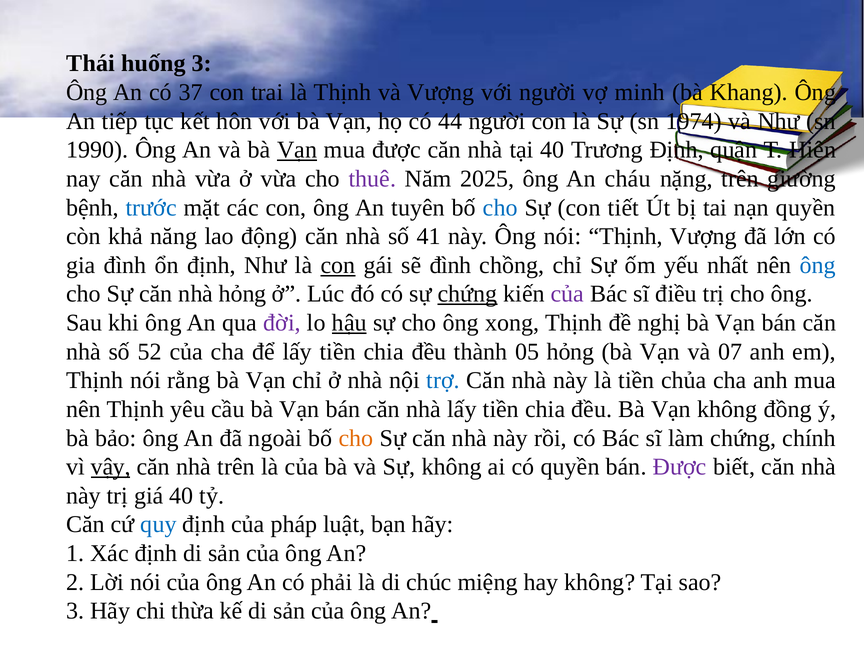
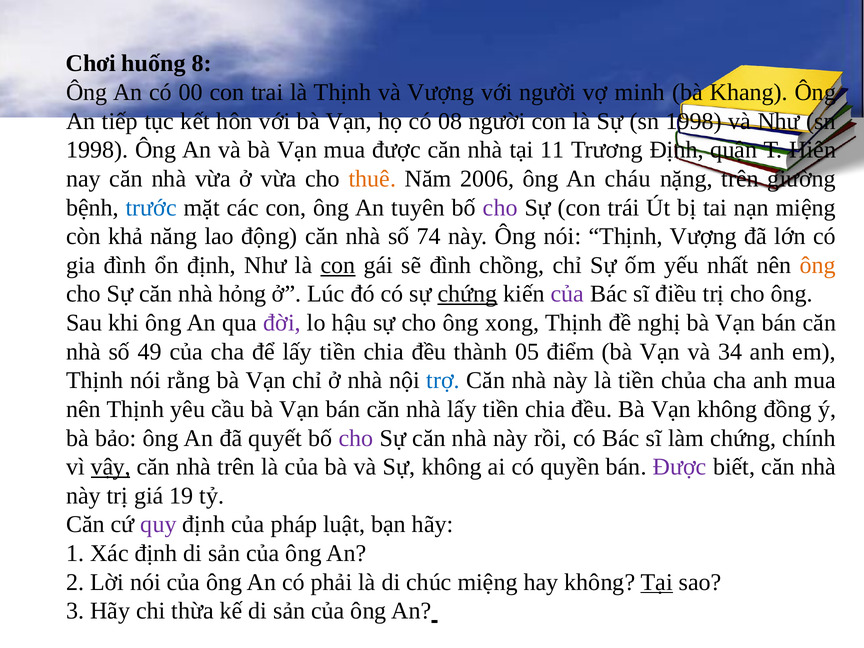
Thái: Thái -> Chơi (91, 64)
huống 3: 3 -> 8 (202, 64)
37: 37 -> 00 (191, 92)
44: 44 -> 08 (450, 121)
Sự sn 1974: 1974 -> 1998 (694, 121)
1990: 1990 -> 1998 (97, 150)
Vạn underline: present -> none (297, 150)
tại 40: 40 -> 11 (552, 150)
thuê colour: purple -> orange (372, 179)
2025: 2025 -> 2006 (487, 179)
cho colour: blue -> purple (500, 208)
tiết: tiết -> trái (624, 208)
nạn quyền: quyền -> miệng (806, 208)
41: 41 -> 74 (429, 236)
ông colour: blue -> orange (818, 265)
hậu underline: present -> none (349, 323)
52: 52 -> 49 (150, 352)
05 hỏng: hỏng -> điểm (571, 352)
07: 07 -> 34 (730, 352)
ngoài: ngoài -> quyết (275, 438)
cho colour: orange -> purple (356, 438)
giá 40: 40 -> 19 (181, 496)
quy colour: blue -> purple (159, 525)
Tại underline: none -> present (657, 582)
